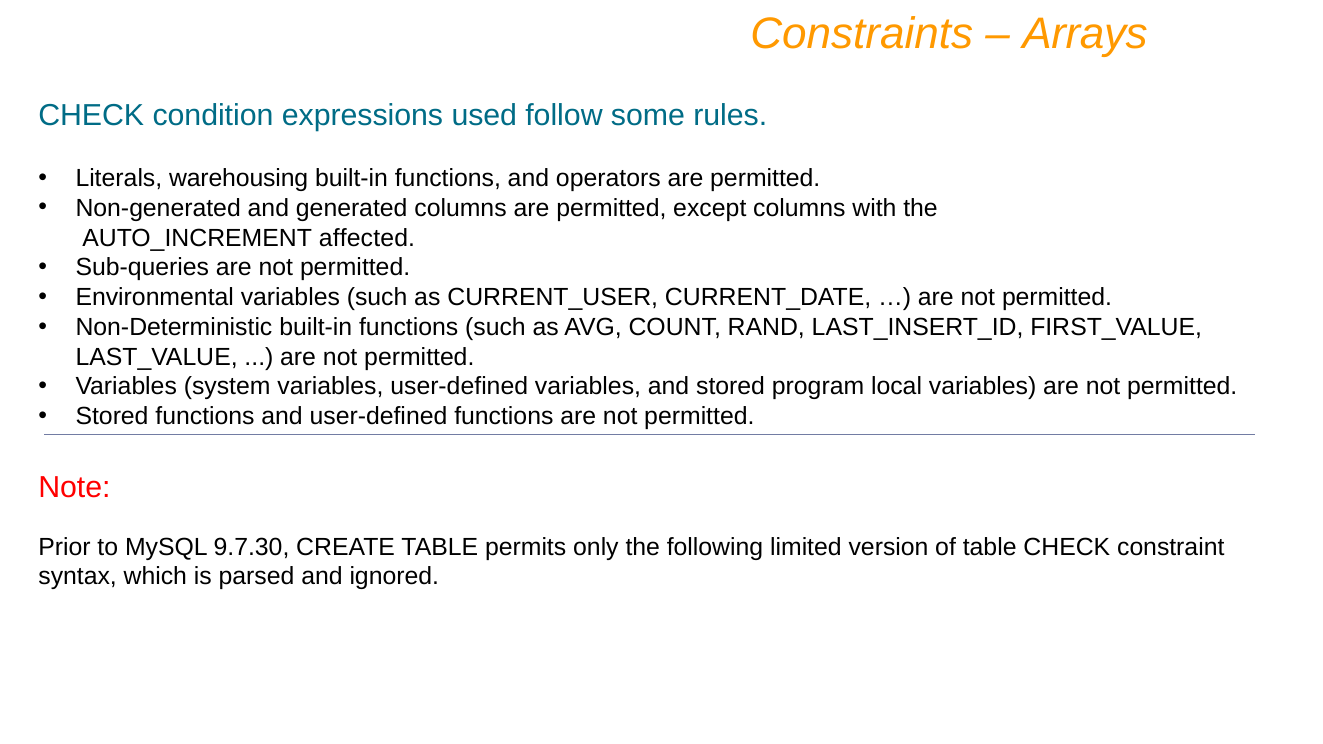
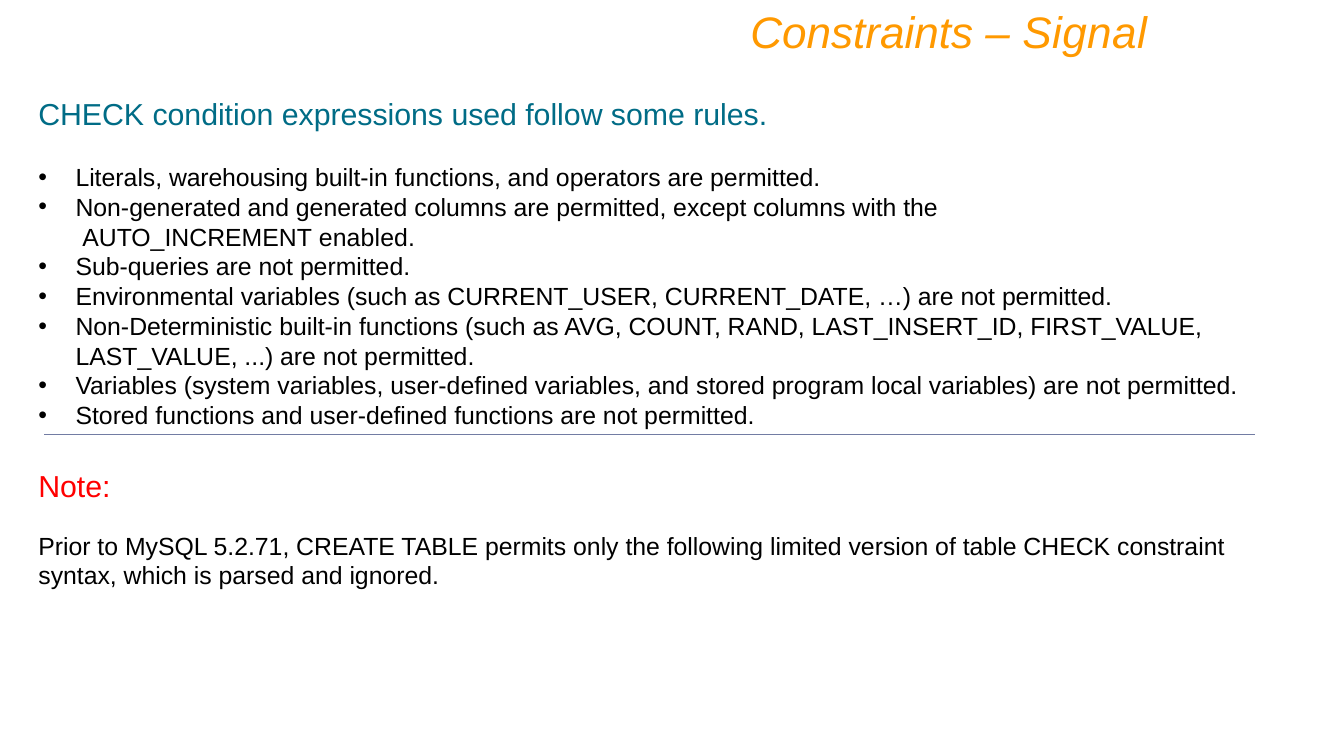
Arrays: Arrays -> Signal (1085, 34)
affected: affected -> enabled (367, 238)
9.7.30: 9.7.30 -> 5.2.71 (252, 547)
